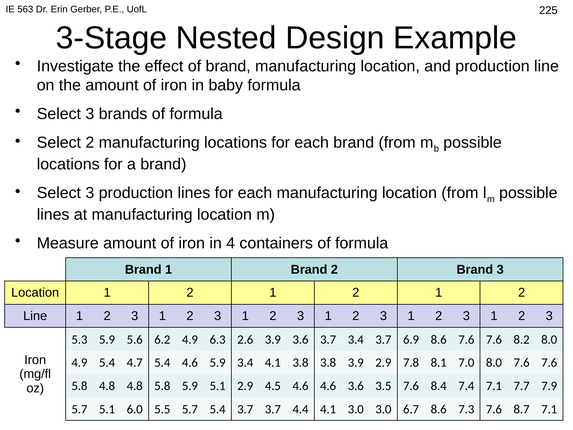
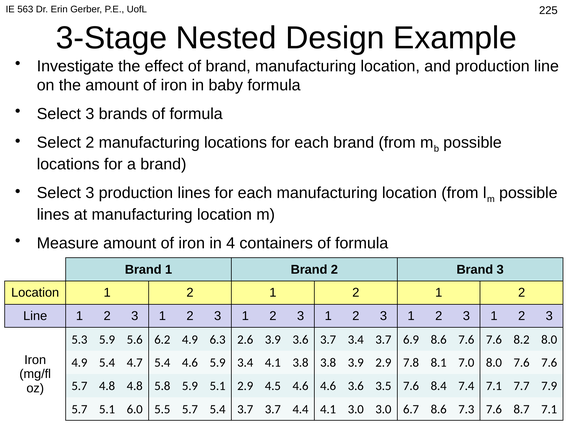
5.8: 5.8 -> 5.7 (79, 386)
